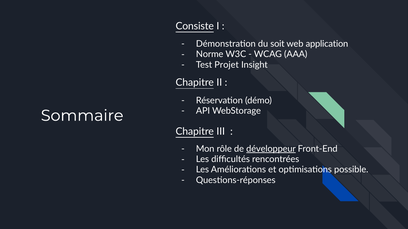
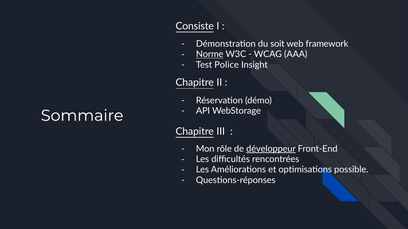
application: application -> framework (327, 44)
Norme underline: none -> present (210, 54)
Projet: Projet -> Police (227, 65)
